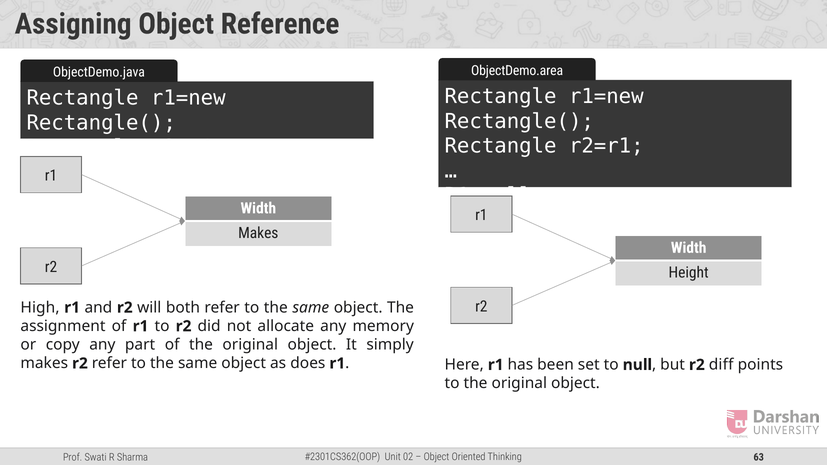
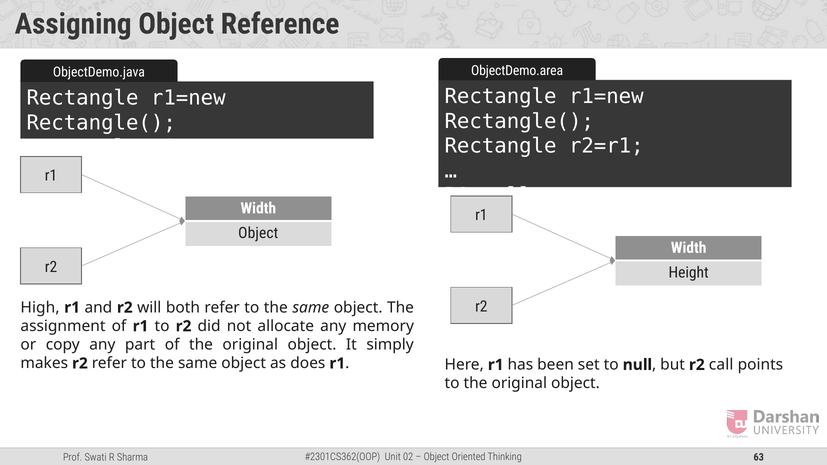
Makes: Makes -> Object (258, 233)
diff: diff -> call (721, 365)
